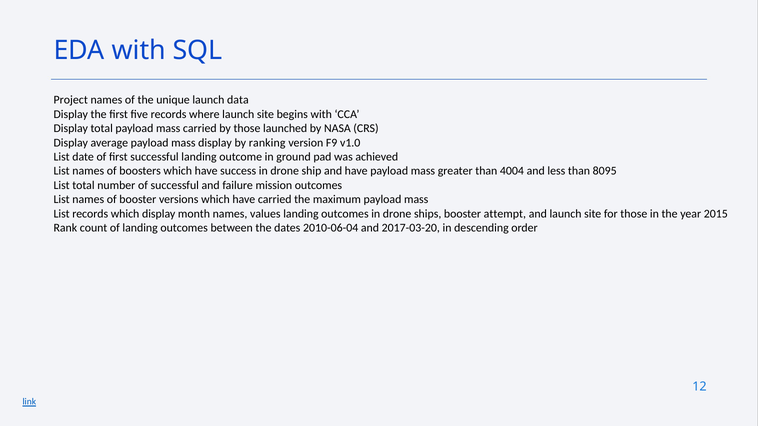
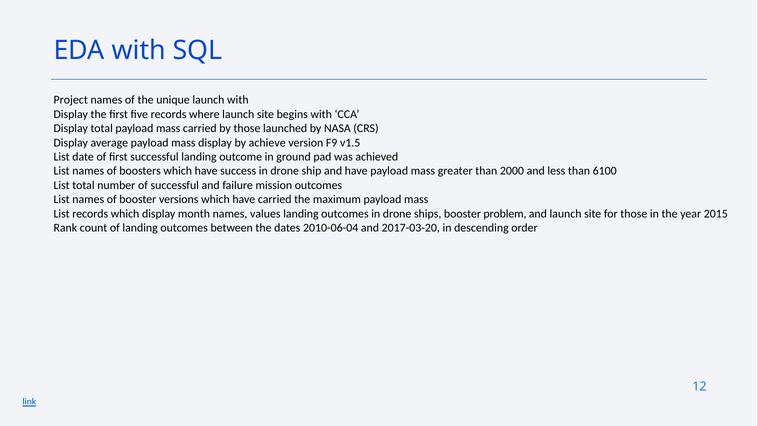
launch data: data -> with (238, 100)
ranking: ranking -> achieve (267, 143)
v1.0: v1.0 -> v1.5 (350, 143)
4004: 4004 -> 2000 (512, 171)
8095: 8095 -> 6100 (605, 171)
attempt: attempt -> problem (505, 214)
